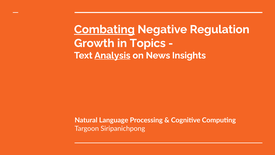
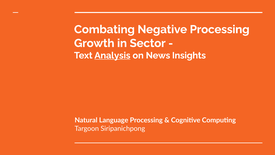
Combating underline: present -> none (104, 29)
Negative Regulation: Regulation -> Processing (220, 29)
Topics: Topics -> Sector (148, 43)
